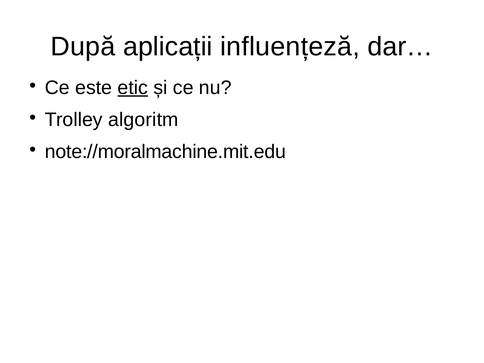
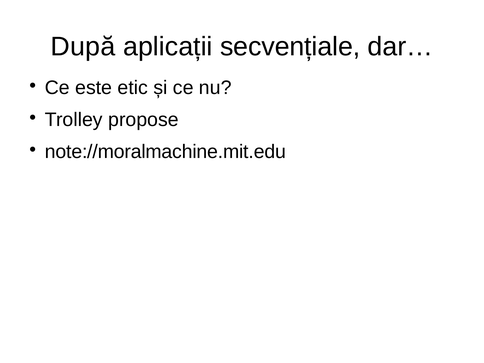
influențeză: influențeză -> secvențiale (290, 47)
etic underline: present -> none (133, 88)
algoritm: algoritm -> propose (143, 120)
